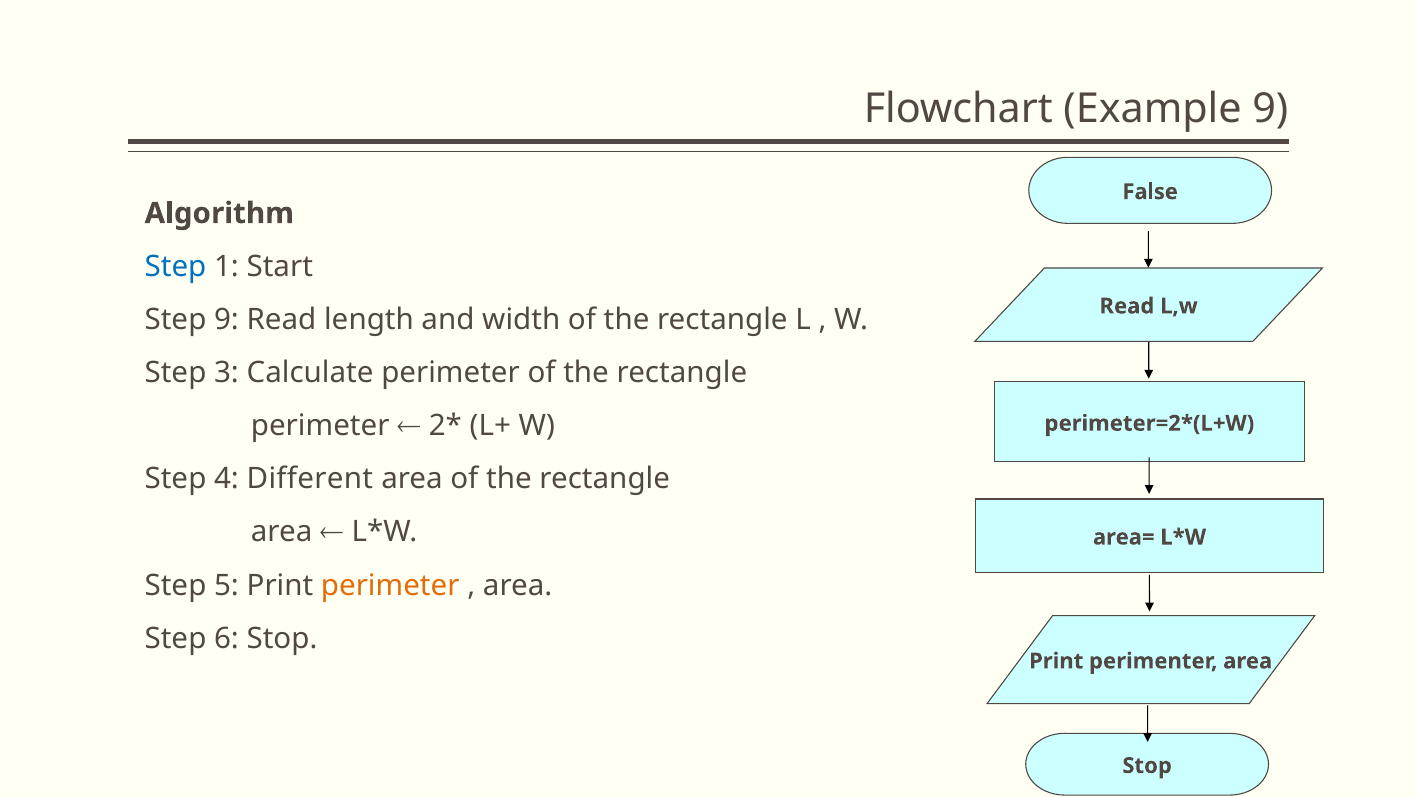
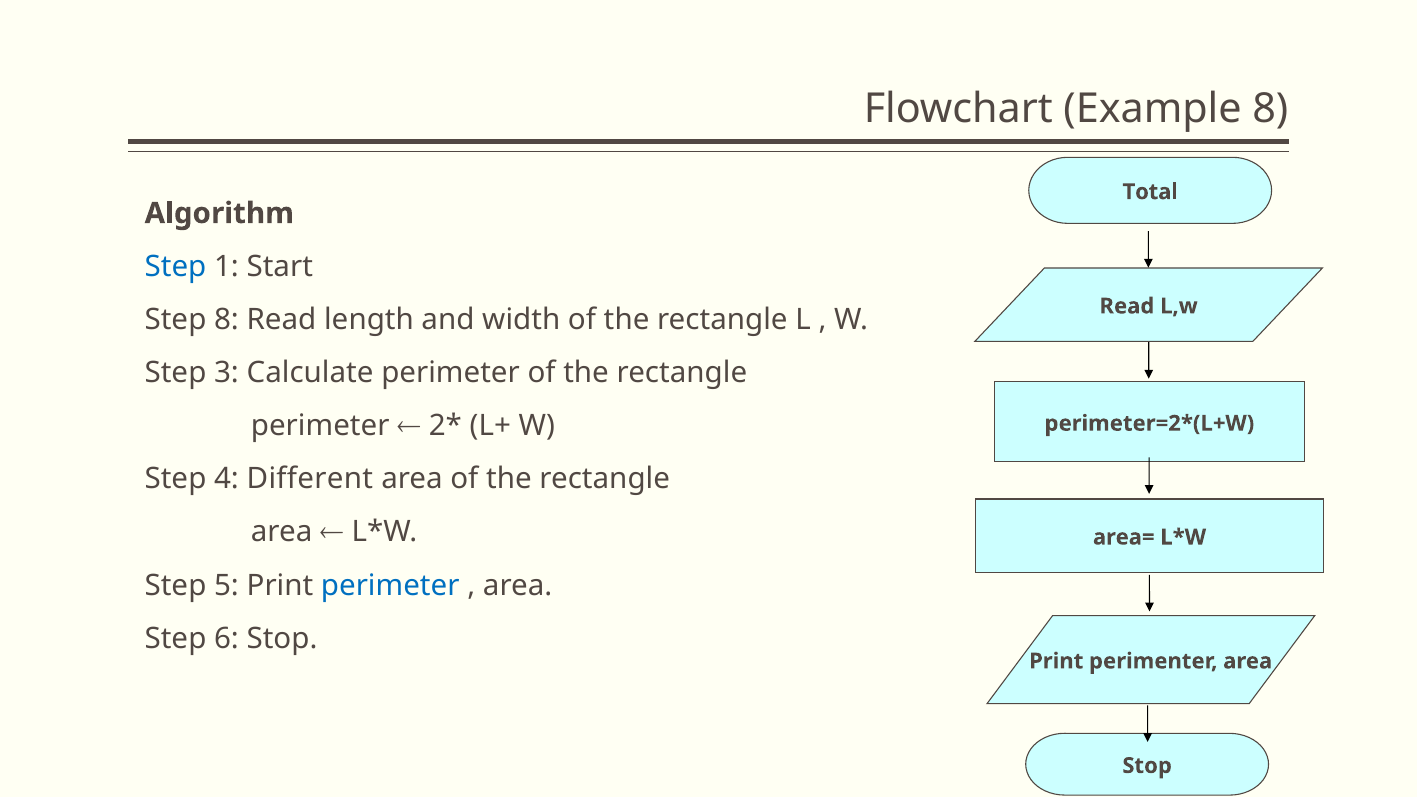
Example 9: 9 -> 8 (1270, 108)
False: False -> Total (1150, 192)
Step 9: 9 -> 8 (227, 320)
perimeter colour: orange -> blue (390, 585)
